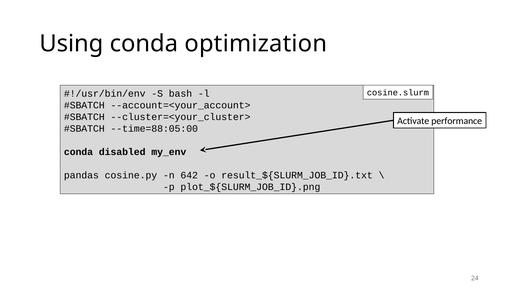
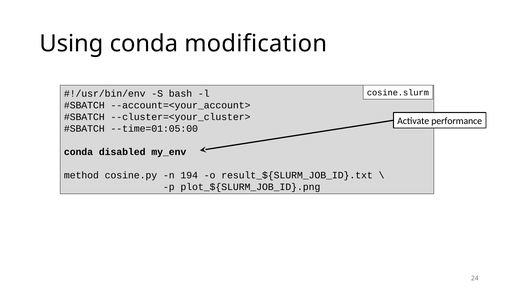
optimization: optimization -> modification (256, 44)
--time=88:05:00: --time=88:05:00 -> --time=01:05:00 (154, 128)
pandas: pandas -> method (81, 175)
642: 642 -> 194 (189, 175)
